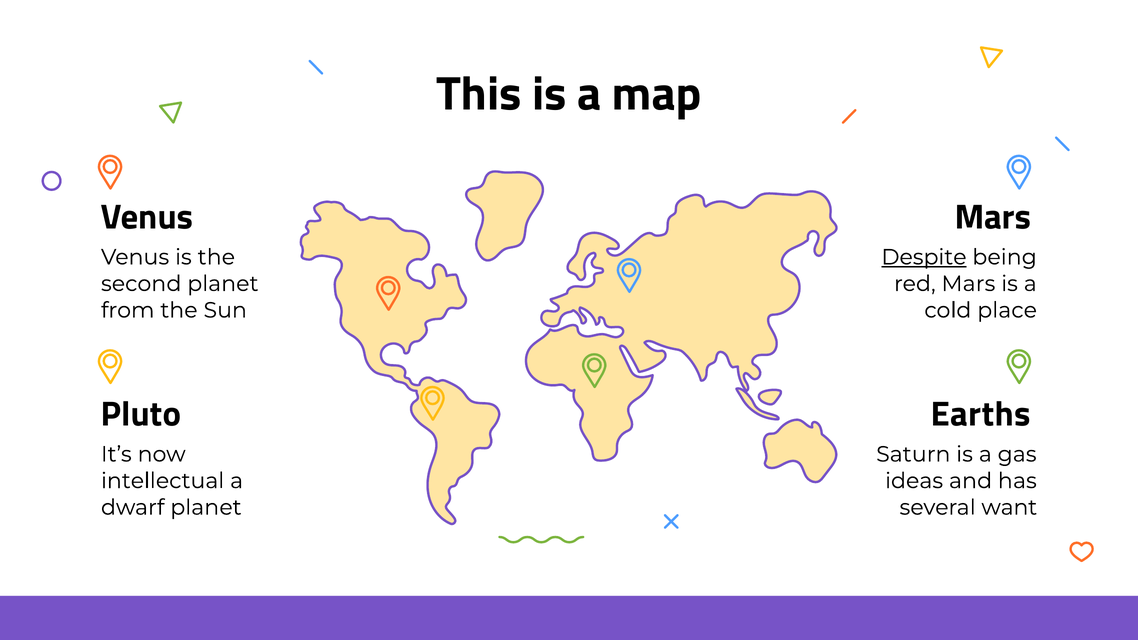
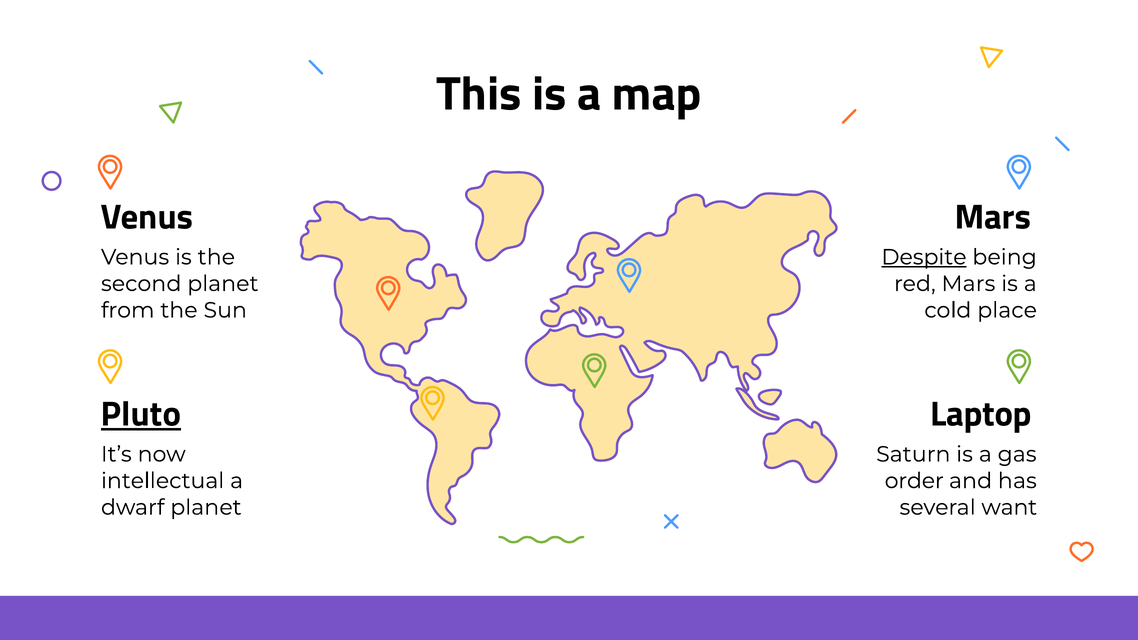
Pluto underline: none -> present (141, 414)
Earths: Earths -> Laptop (981, 414)
ideas: ideas -> order (914, 481)
